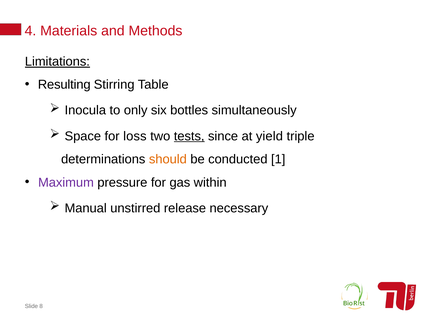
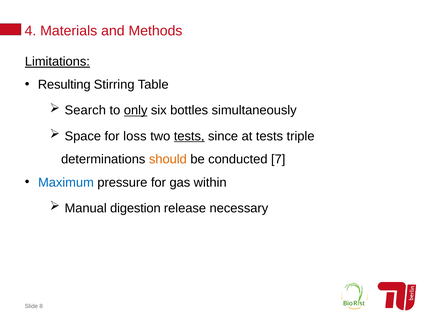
Inocula: Inocula -> Search (85, 111)
only underline: none -> present (136, 111)
at yield: yield -> tests (270, 136)
1: 1 -> 7 (278, 160)
Maximum colour: purple -> blue (66, 183)
unstirred: unstirred -> digestion (135, 208)
